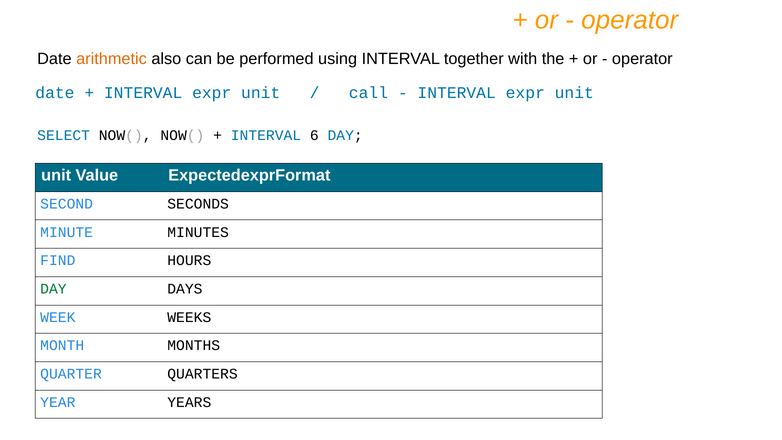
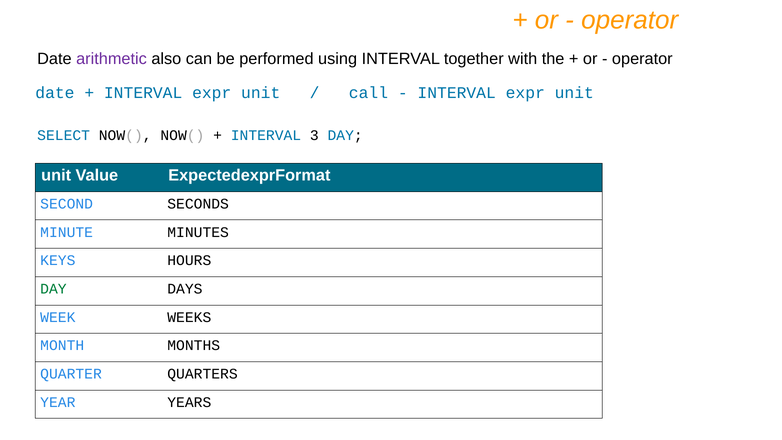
arithmetic colour: orange -> purple (112, 59)
6: 6 -> 3 (314, 136)
FIND: FIND -> KEYS (58, 260)
